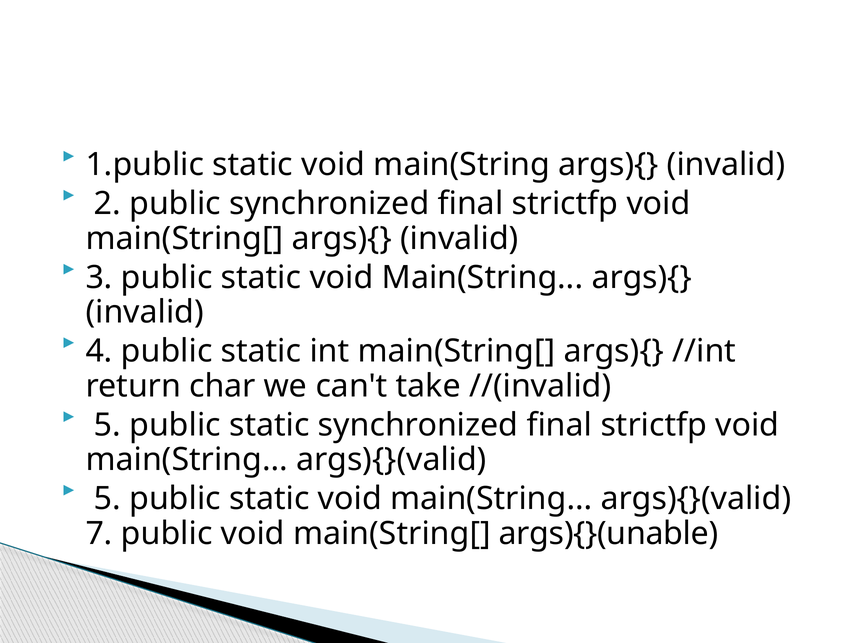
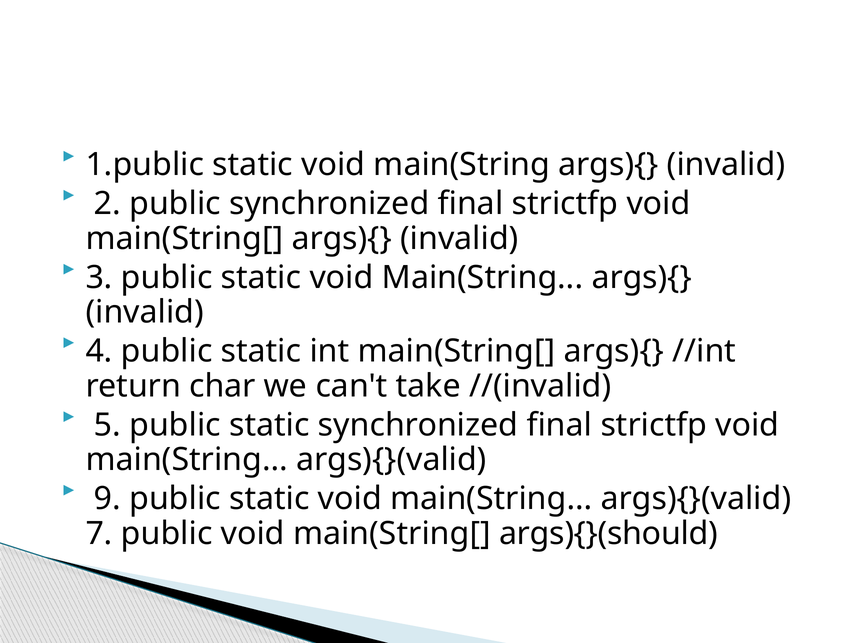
5: 5 -> 9 (107, 499)
args){}(unable: args){}(unable -> args){}(should (609, 534)
